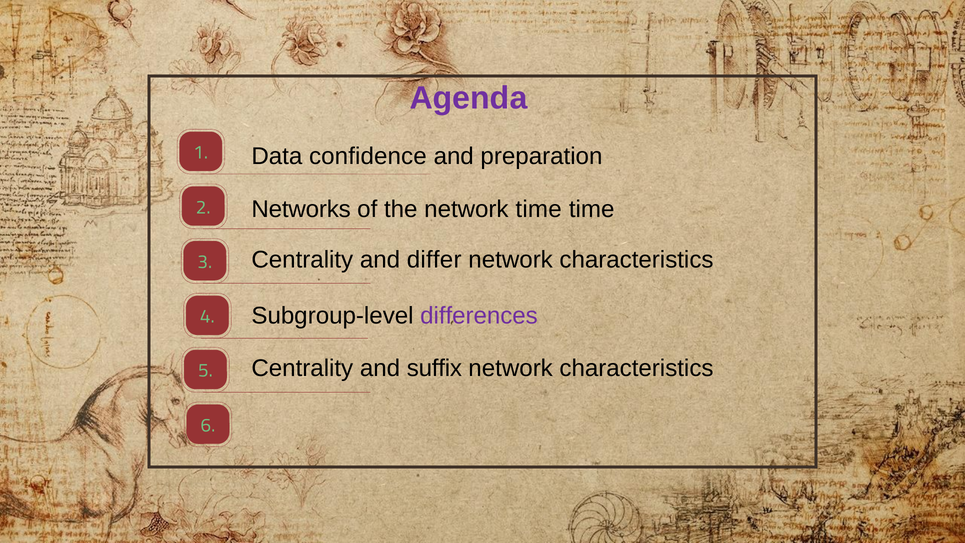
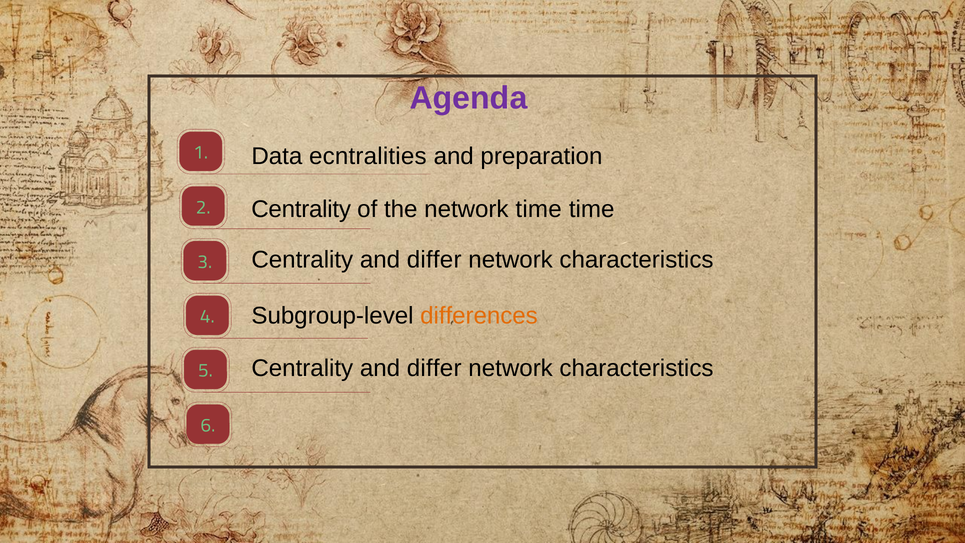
confidence: confidence -> ecntralities (368, 156)
Networks: Networks -> Centrality (301, 209)
differences colour: purple -> orange (479, 316)
suffix: suffix -> differ (434, 368)
